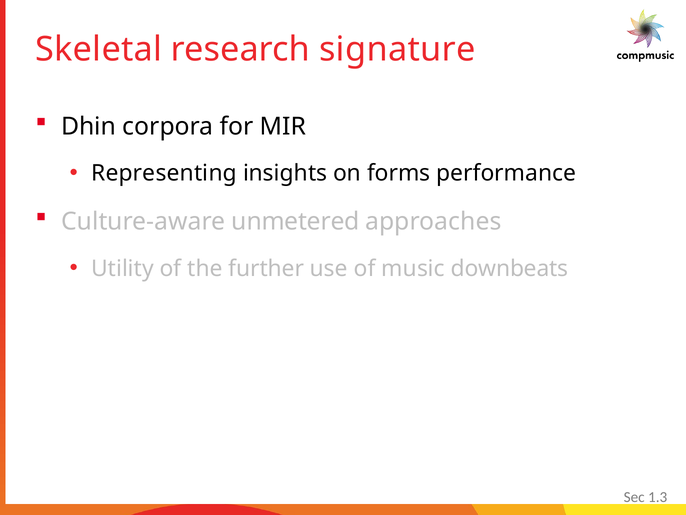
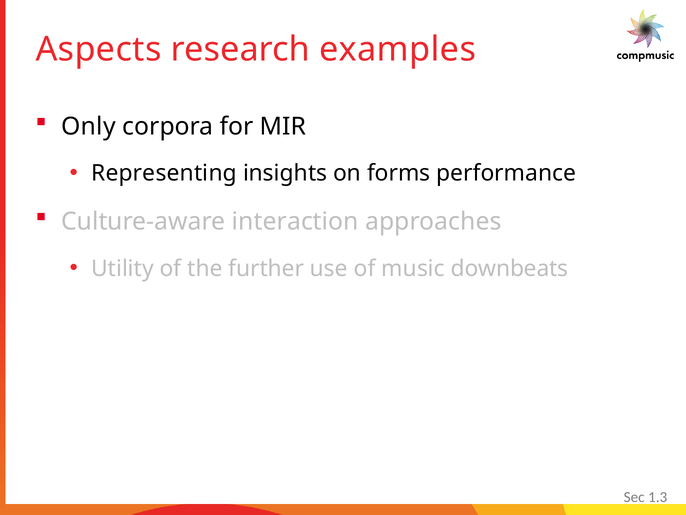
Skeletal: Skeletal -> Aspects (99, 49)
signature: signature -> examples (397, 49)
Dhin: Dhin -> Only (88, 126)
unmetered: unmetered -> interaction (295, 222)
